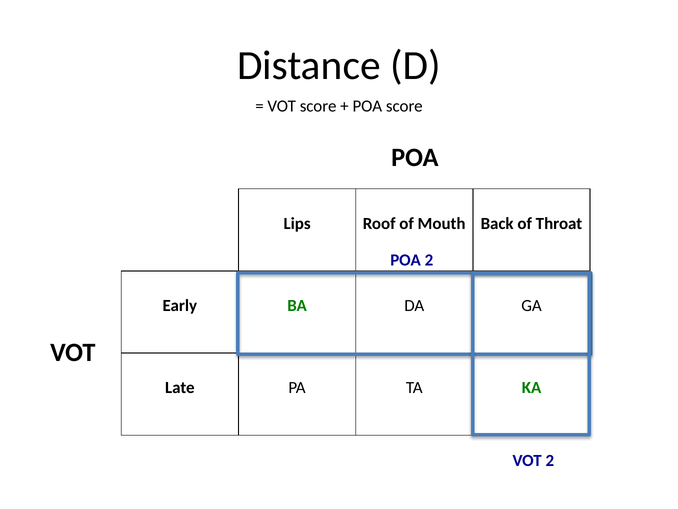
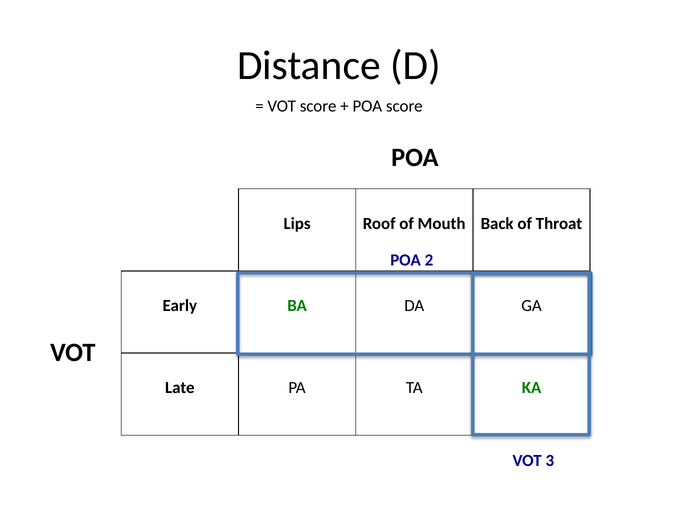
VOT 2: 2 -> 3 (550, 460)
